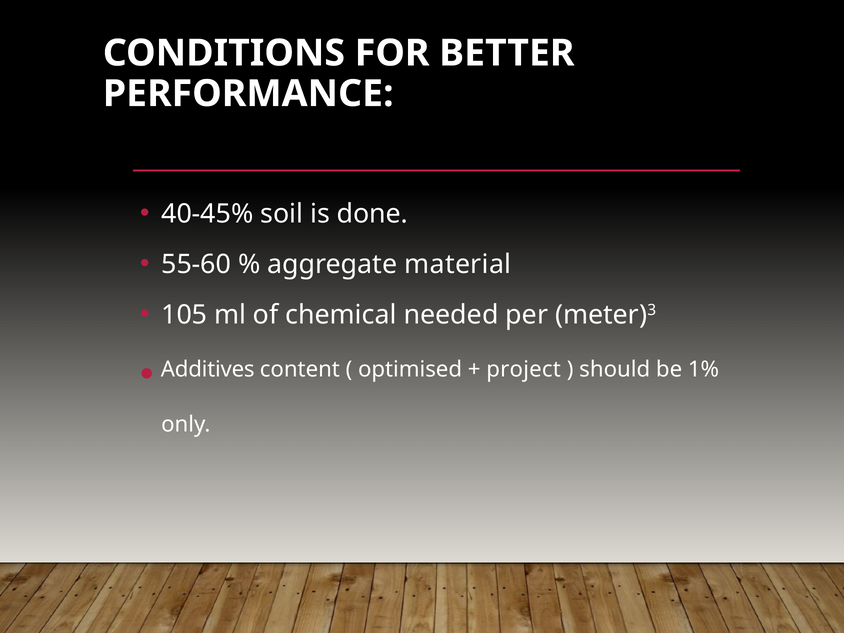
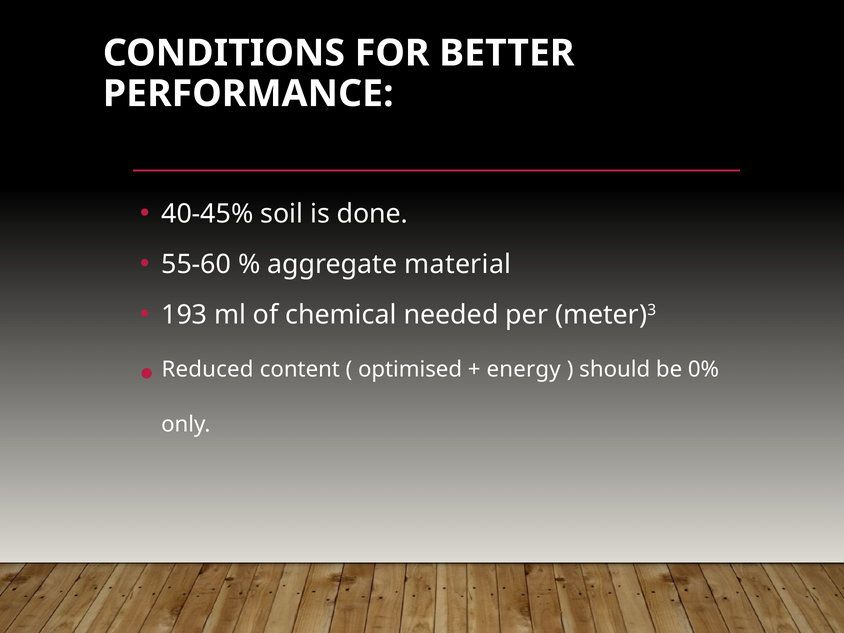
105: 105 -> 193 (184, 315)
Additives: Additives -> Reduced (208, 369)
project: project -> energy (524, 369)
1%: 1% -> 0% (703, 369)
